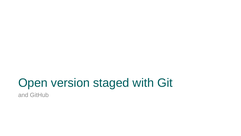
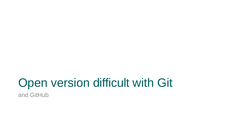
staged: staged -> difficult (111, 83)
